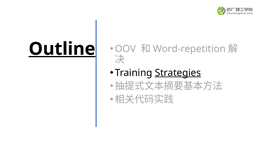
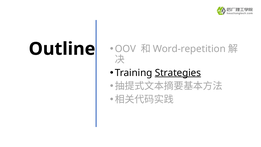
Outline underline: present -> none (62, 49)
